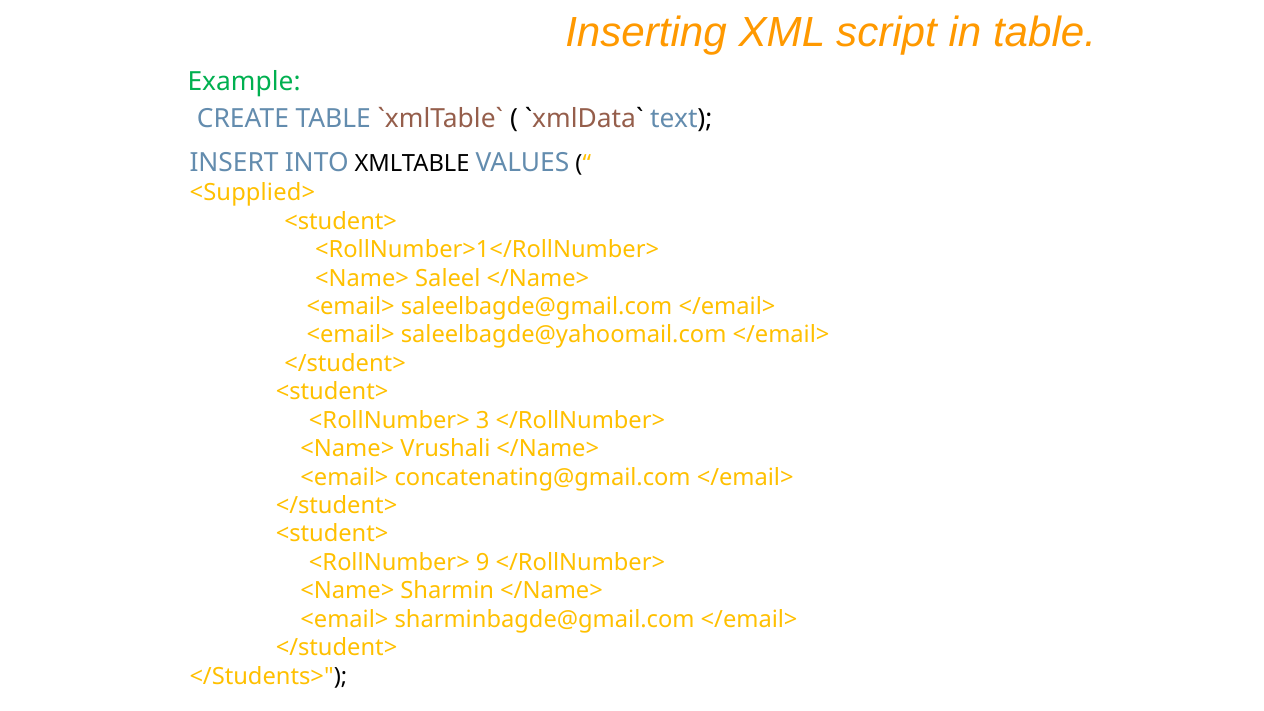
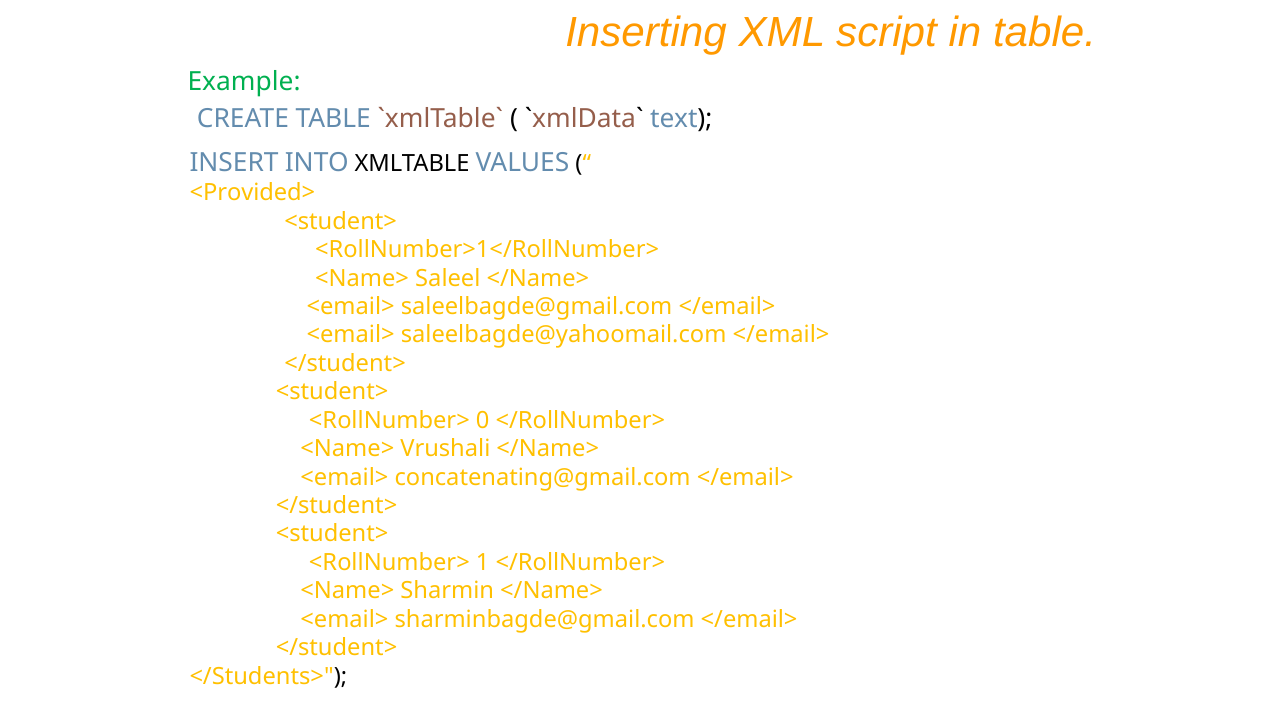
<Supplied>: <Supplied> -> <Provided> (252, 193)
3: 3 -> 0 (483, 420)
9: 9 -> 1 (483, 563)
